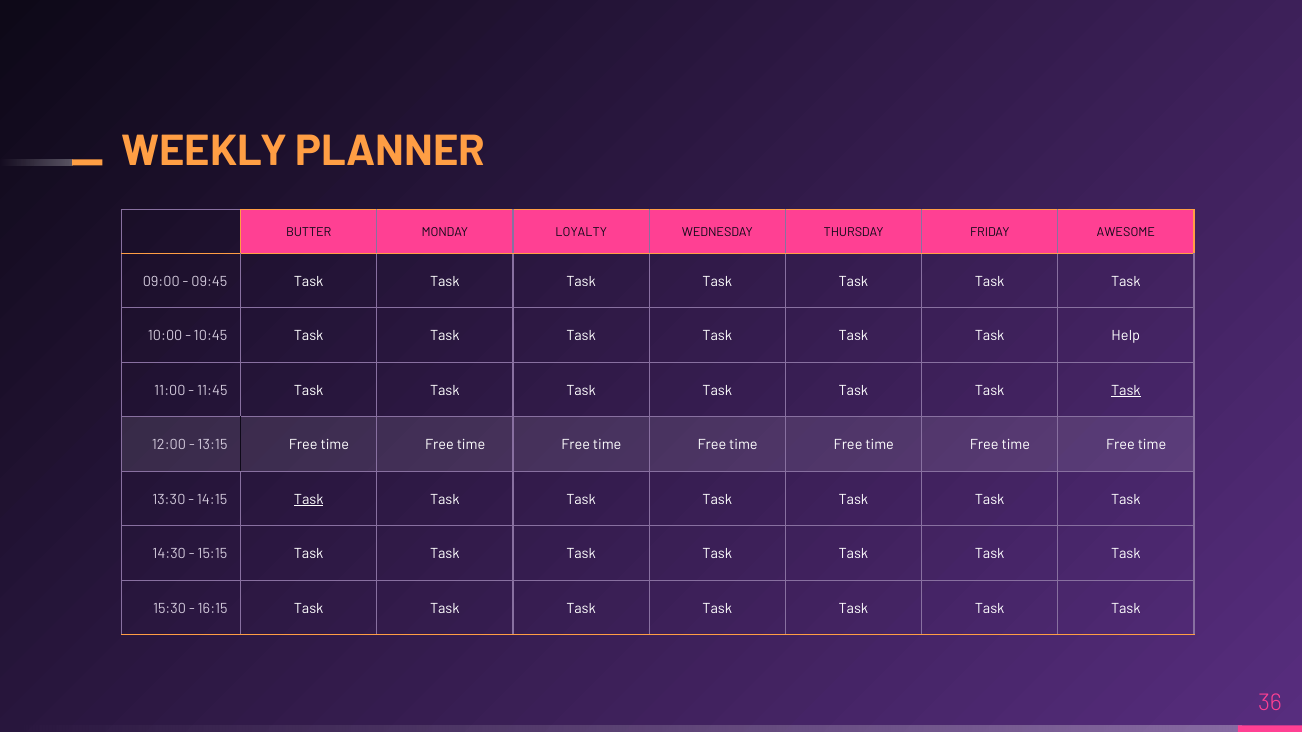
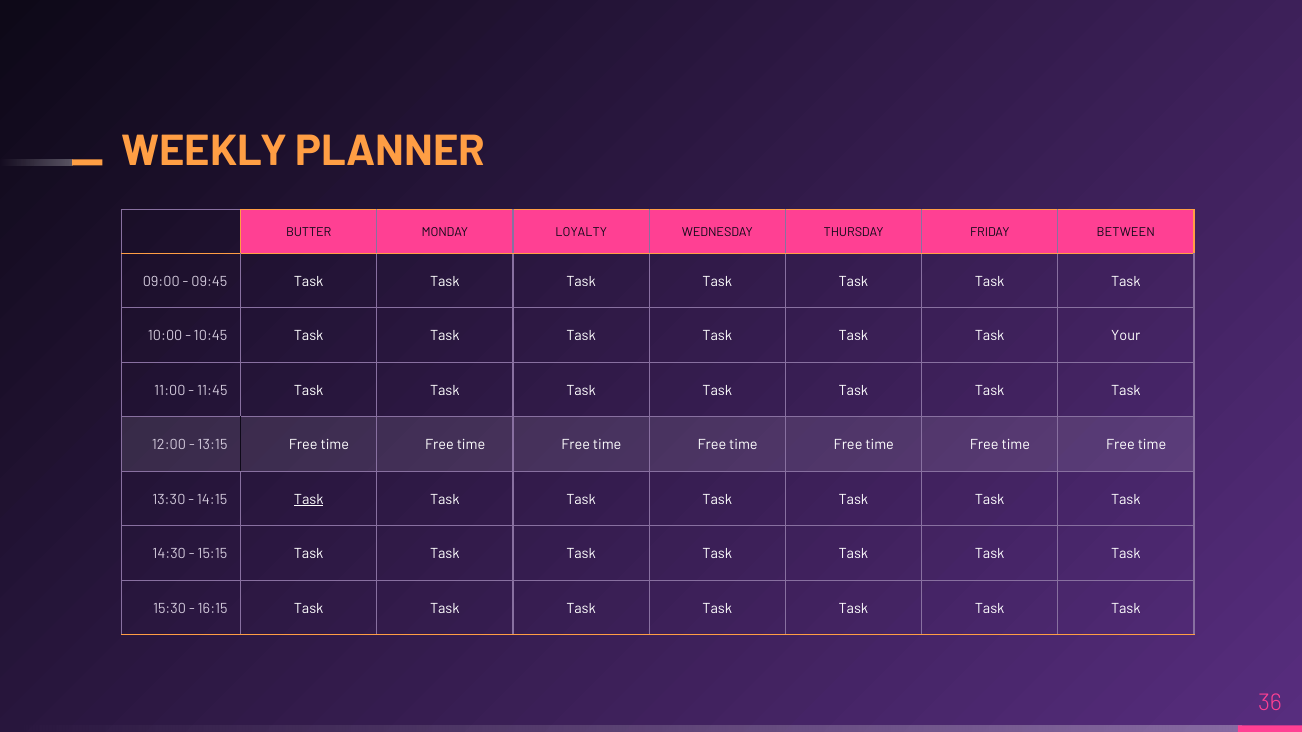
AWESOME: AWESOME -> BETWEEN (1126, 232)
Help: Help -> Your (1126, 336)
Task underline: present -> none (1126, 391)
